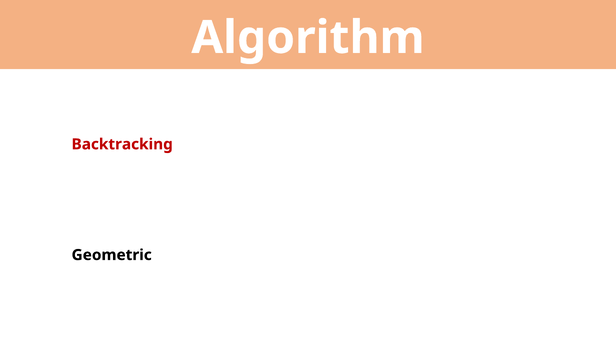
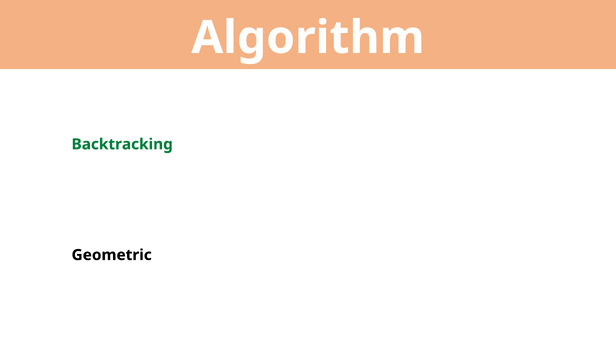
Backtracking colour: red -> green (122, 144)
